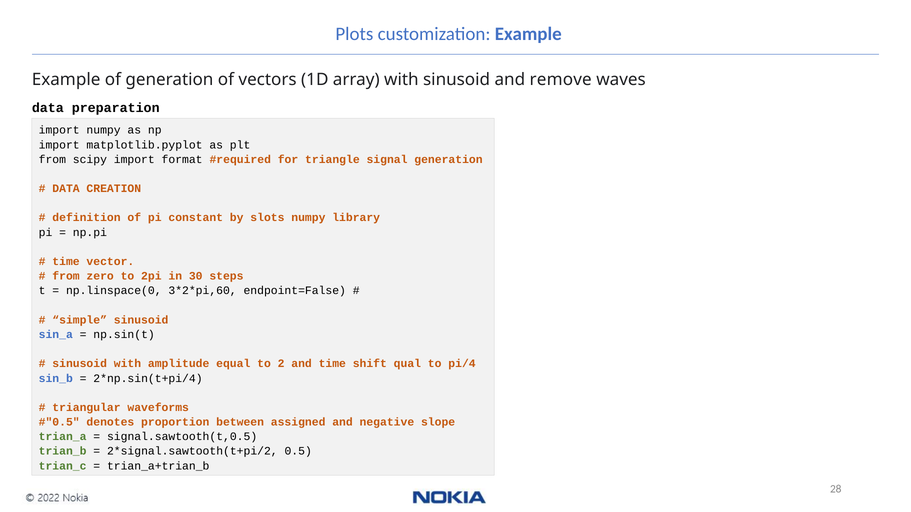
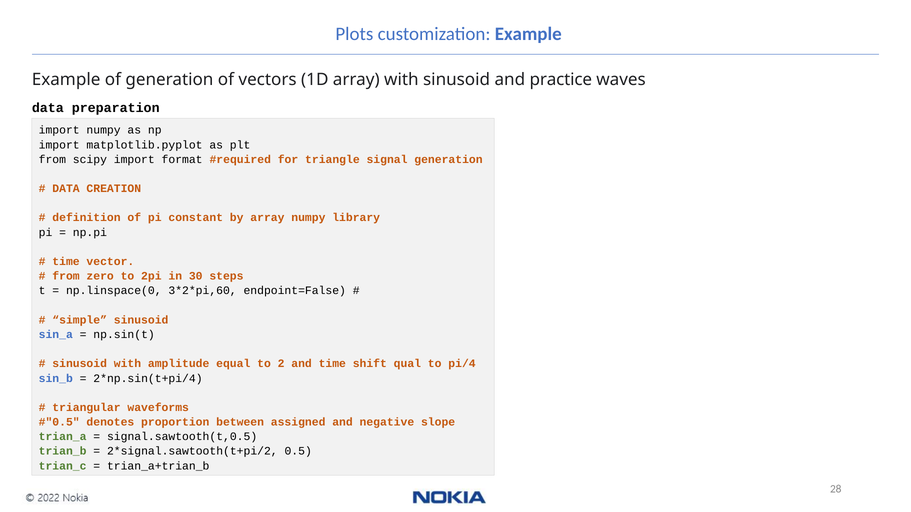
remove: remove -> practice (561, 80)
by slots: slots -> array (267, 218)
